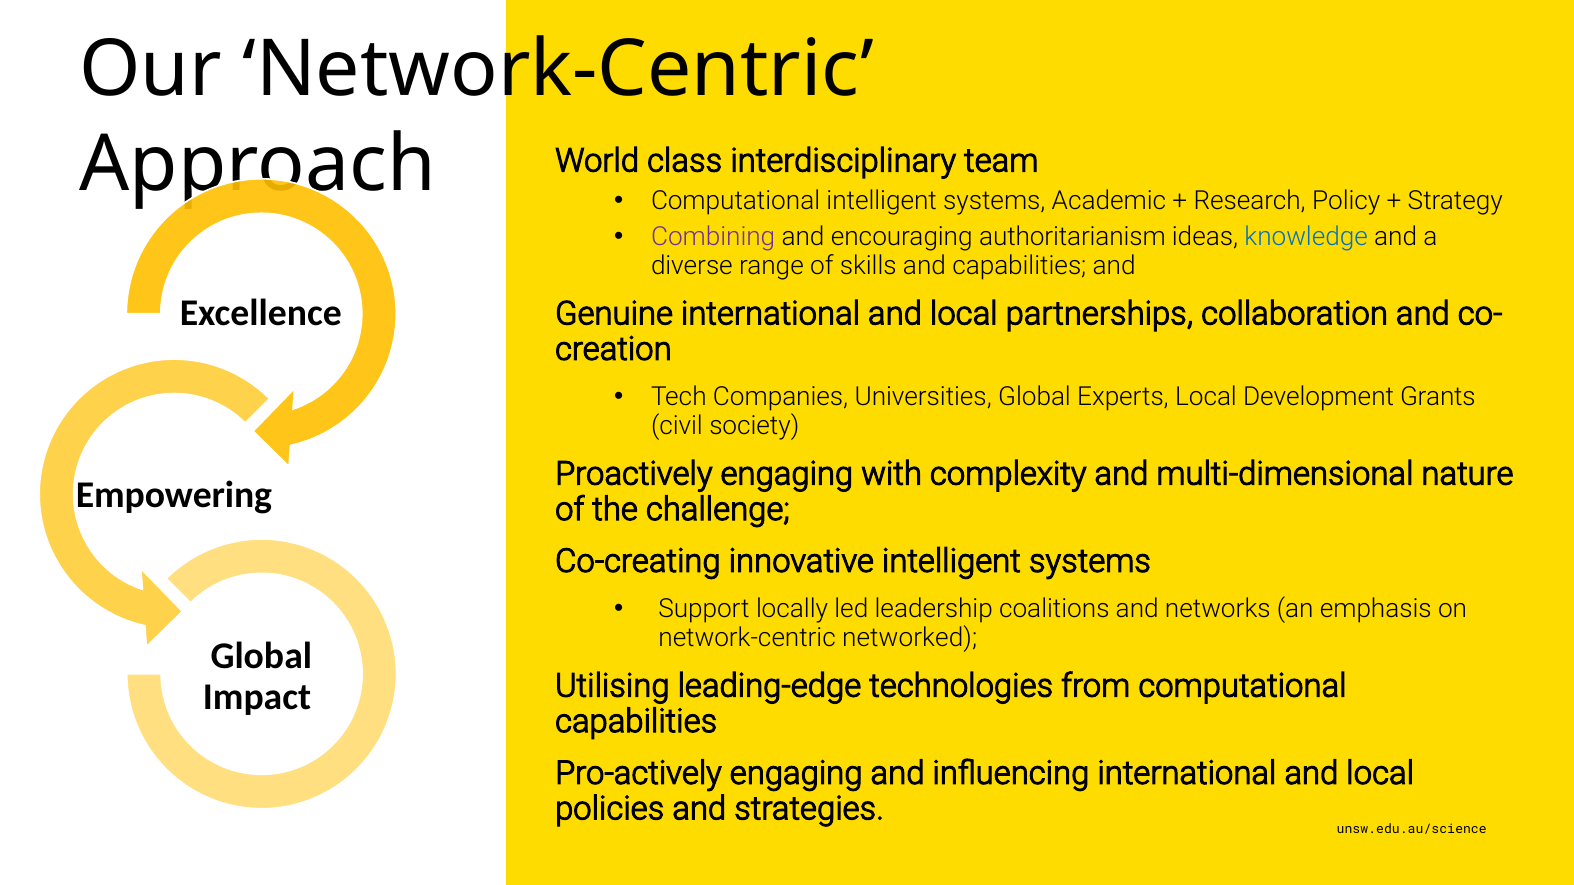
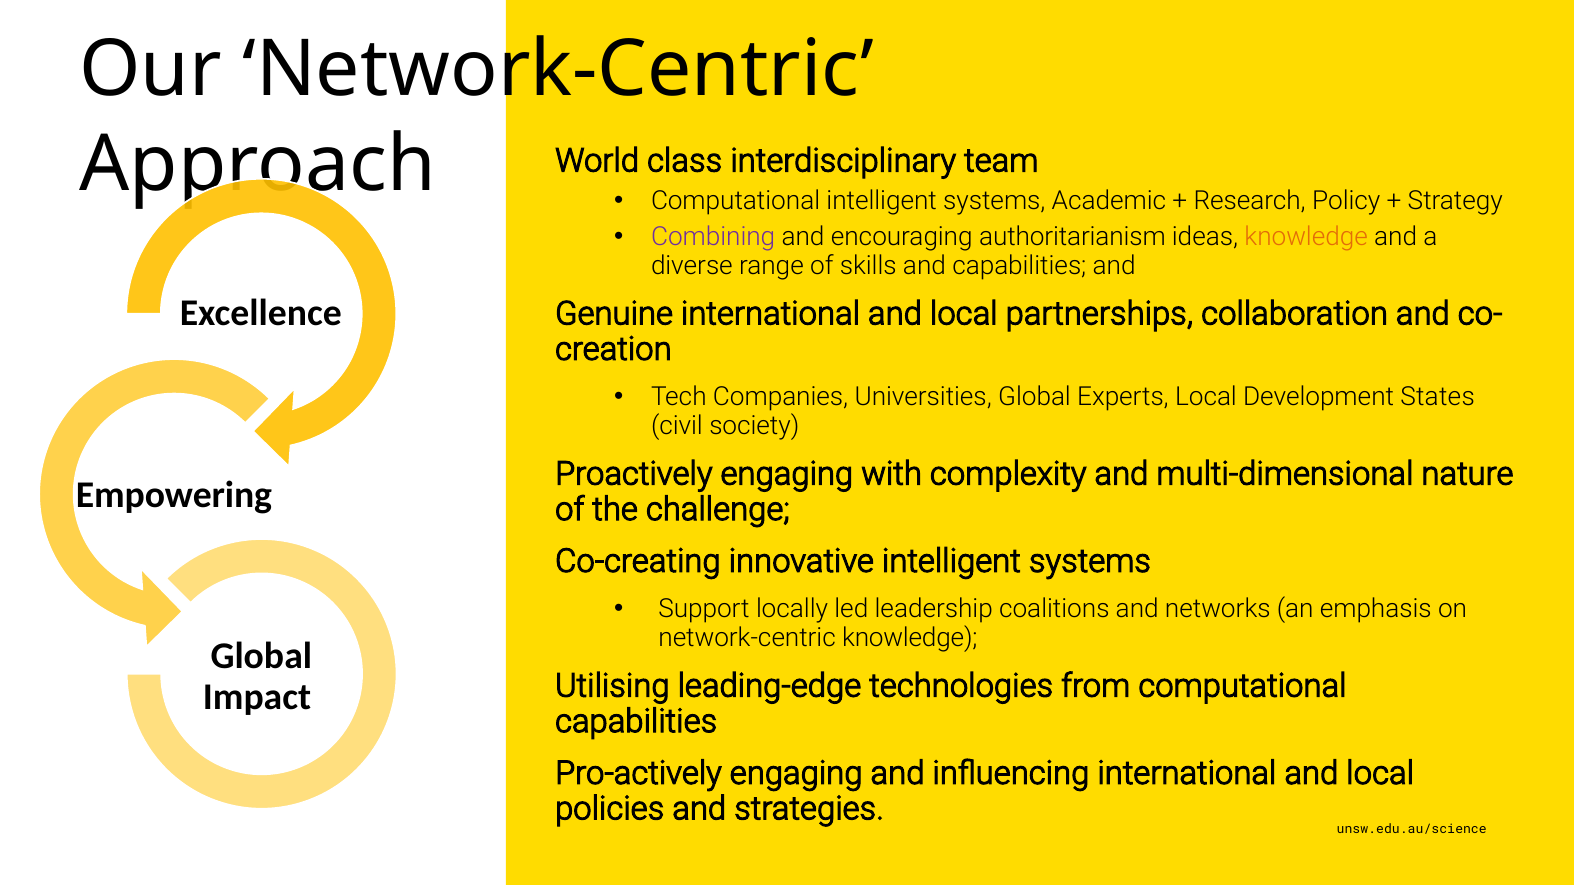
knowledge colour: blue -> orange (1306, 237)
Grants: Grants -> States (1438, 397)
network-centric networked: networked -> knowledge (910, 638)
